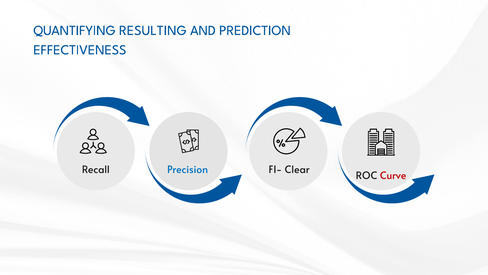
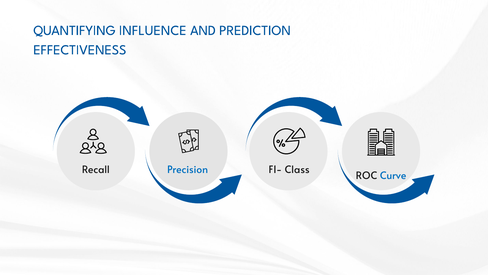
RESULTING: RESULTING -> INFLUENCE (153, 30)
Clear: Clear -> Class (297, 169)
Curve colour: red -> blue (393, 175)
